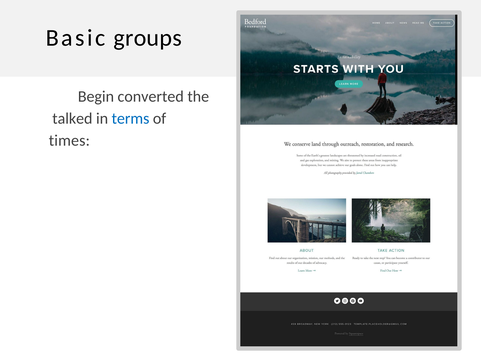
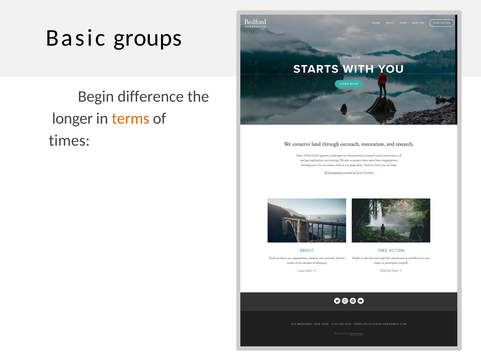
converted: converted -> difference (151, 97)
talked: talked -> longer (72, 118)
terms colour: blue -> orange (131, 118)
